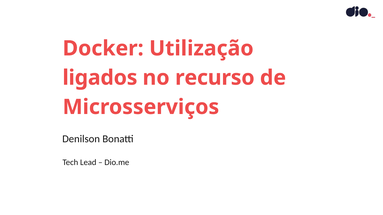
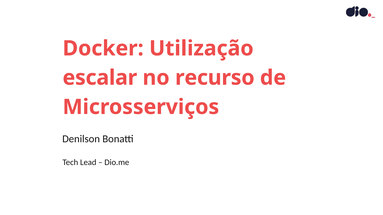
ligados: ligados -> escalar (100, 78)
